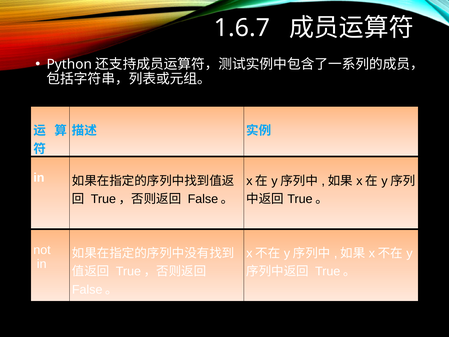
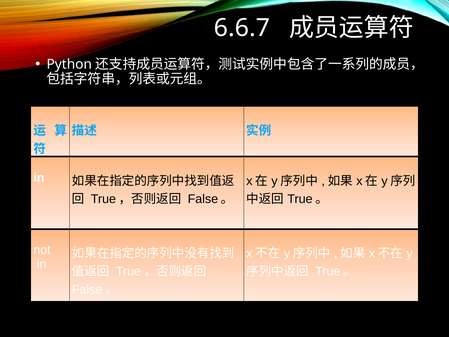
1.6.7: 1.6.7 -> 6.6.7 (242, 28)
